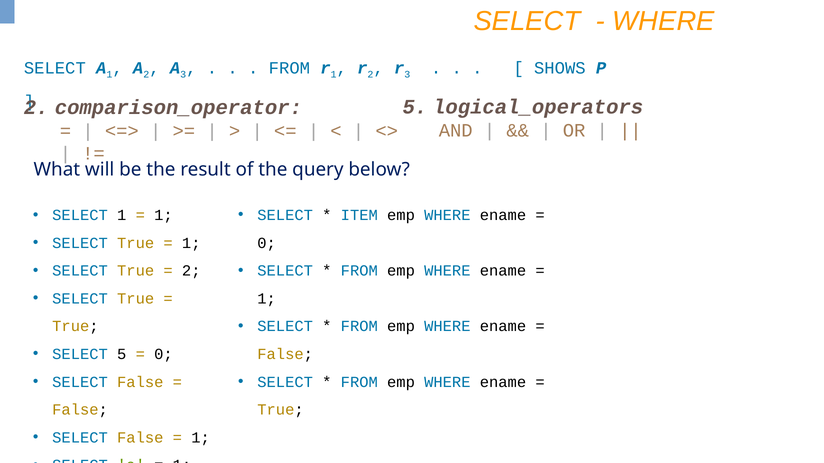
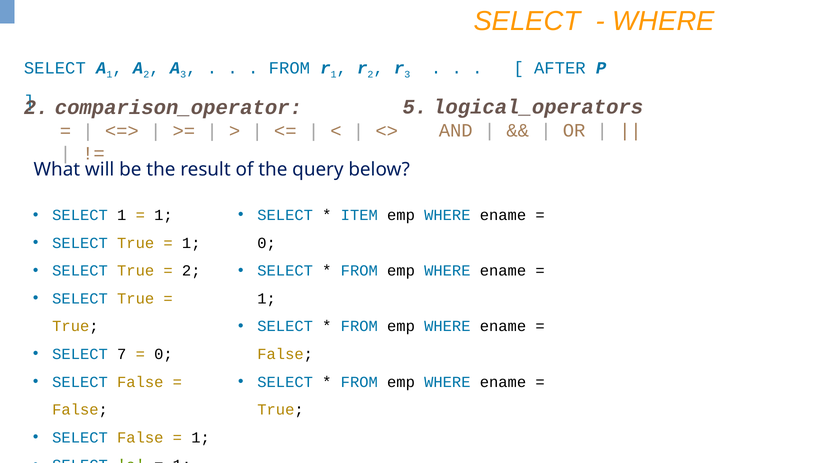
SHOWS: SHOWS -> AFTER (560, 68)
SELECT 5: 5 -> 7 (122, 355)
